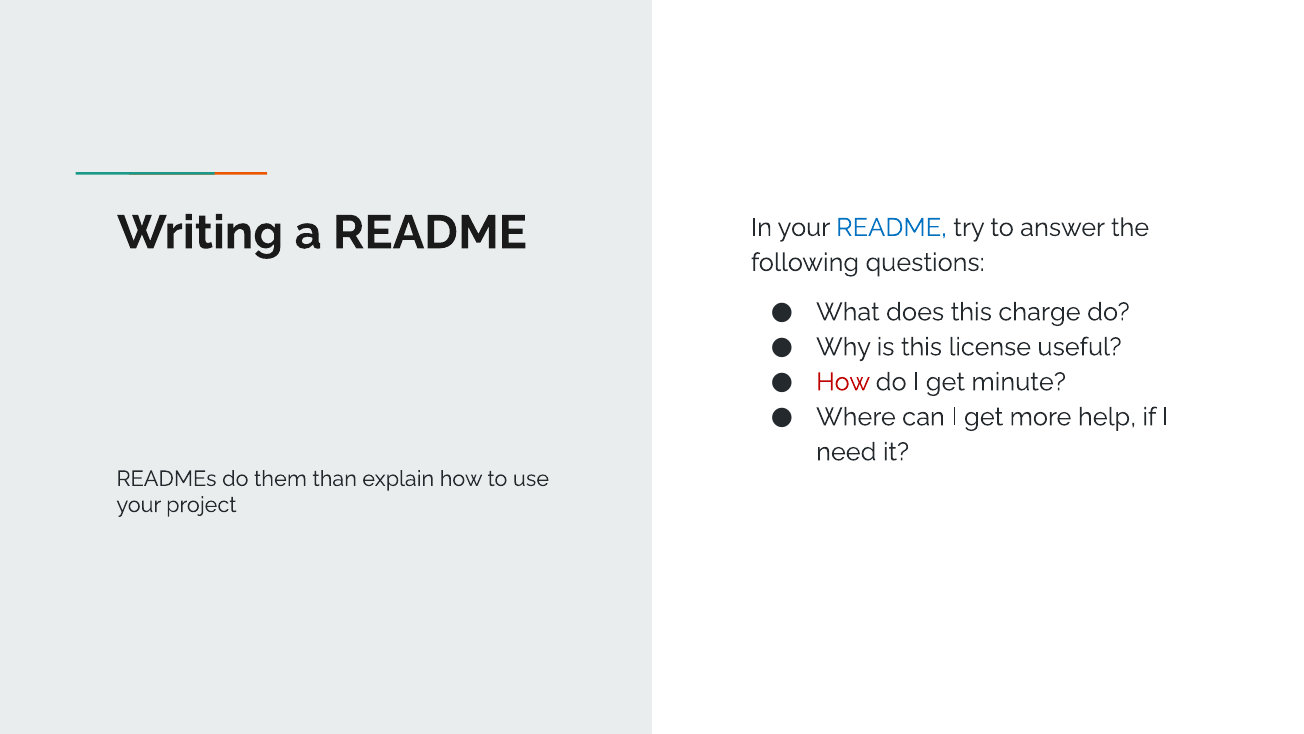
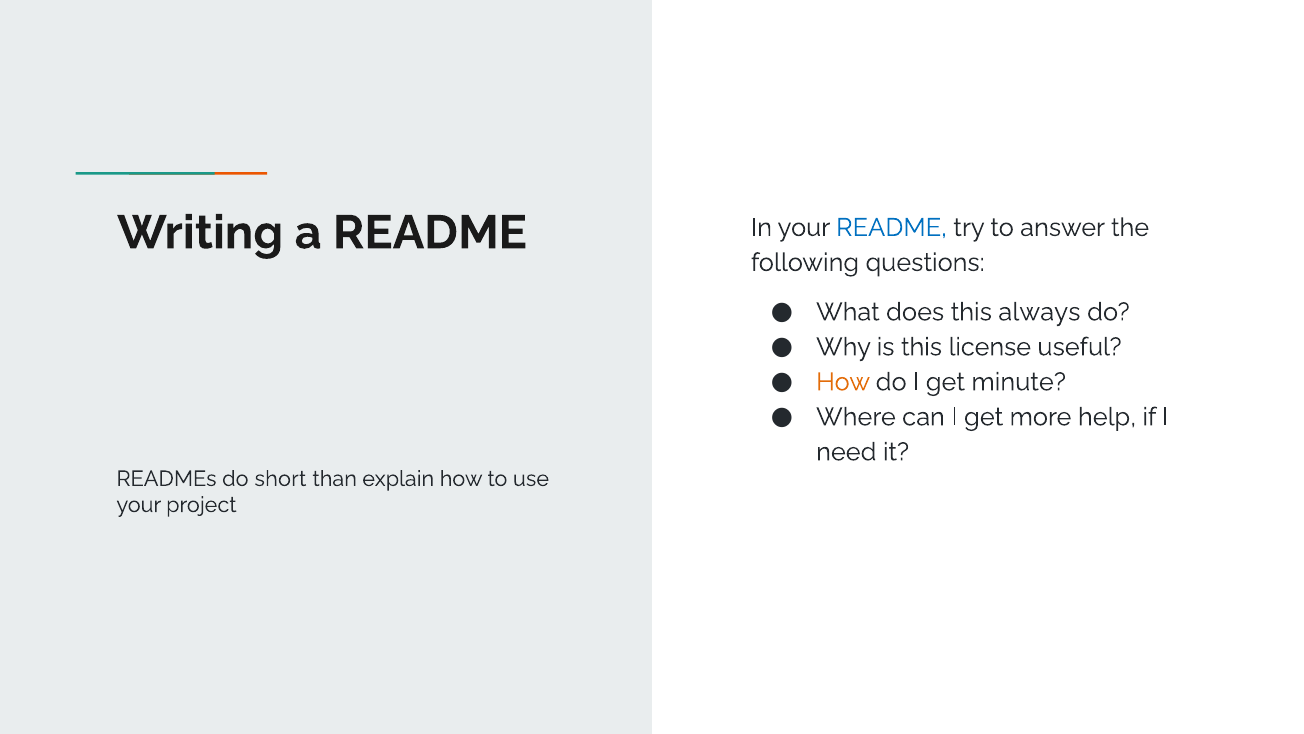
charge: charge -> always (1039, 312)
How colour: red -> orange (843, 382)
them: them -> short (280, 478)
